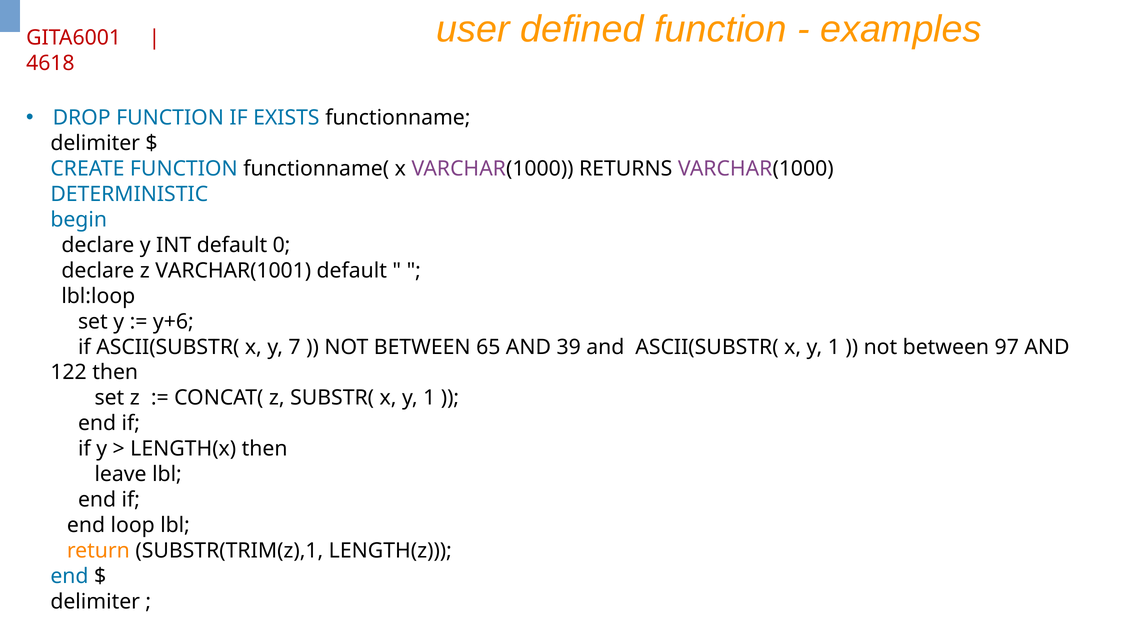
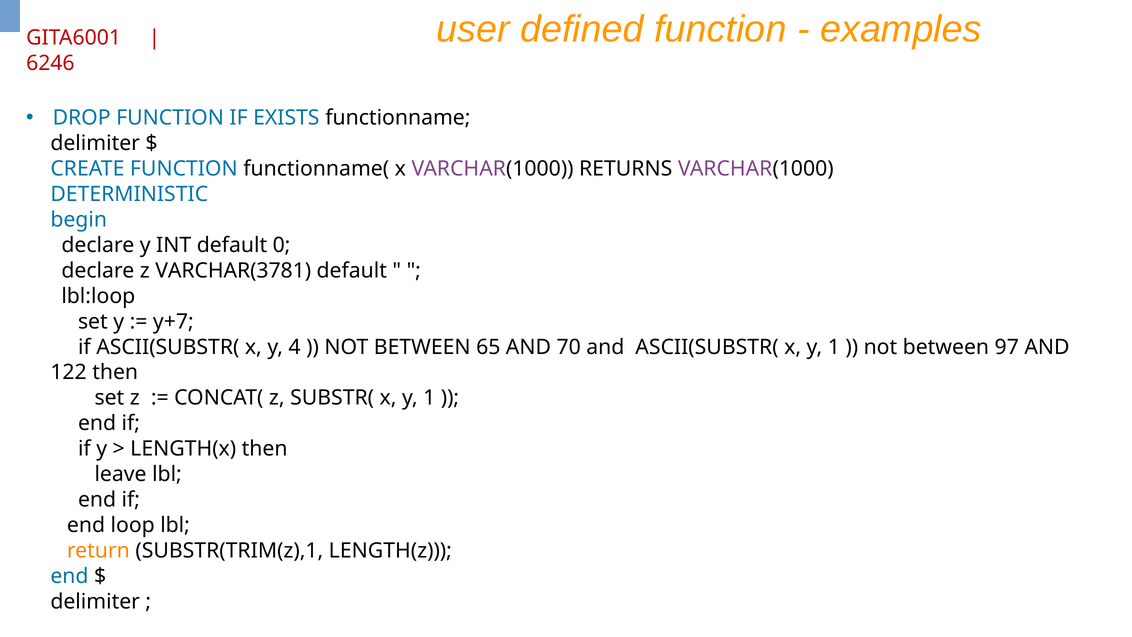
4618: 4618 -> 6246 (50, 63)
VARCHAR(1001: VARCHAR(1001 -> VARCHAR(3781 (233, 270)
y+6: y+6 -> y+7 (173, 321)
7: 7 -> 4 (295, 347)
39: 39 -> 70 (569, 347)
